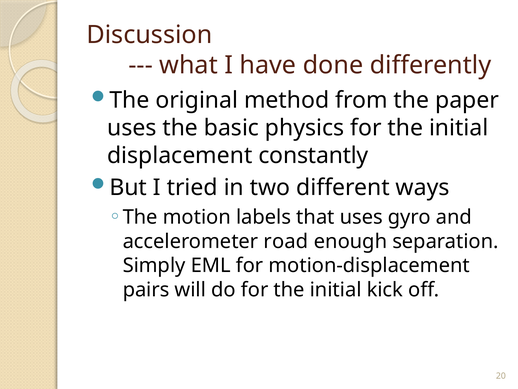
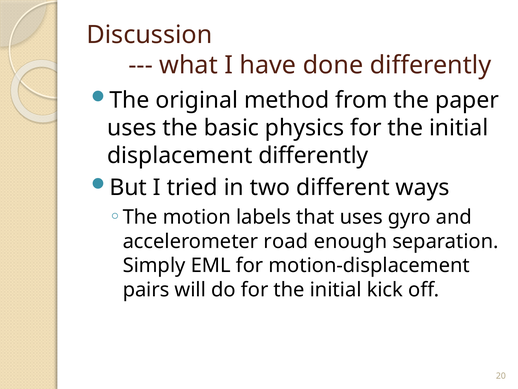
displacement constantly: constantly -> differently (313, 155)
